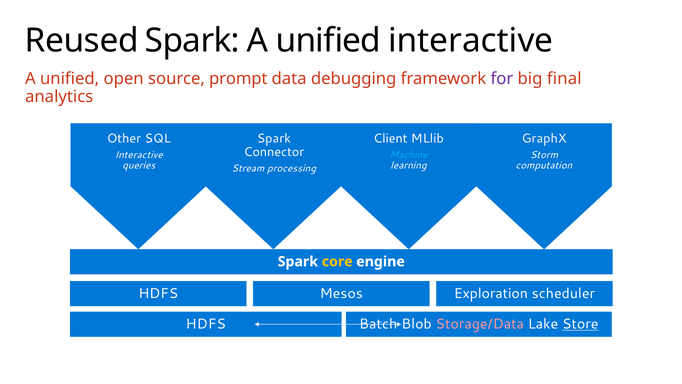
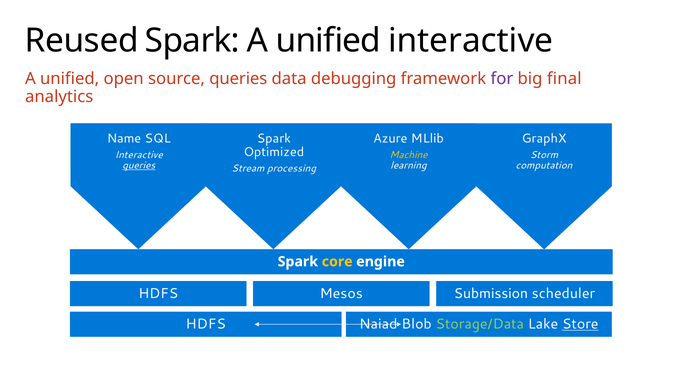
source prompt: prompt -> queries (238, 79)
Other: Other -> Name (124, 138)
Client: Client -> Azure (390, 138)
Connector: Connector -> Optimized (274, 152)
Machine colour: light blue -> yellow (409, 155)
queries underline: none -> present (139, 165)
Exploration: Exploration -> Submission (491, 293)
Batch: Batch -> Naiad (378, 324)
Storage/Data colour: pink -> light green (480, 324)
